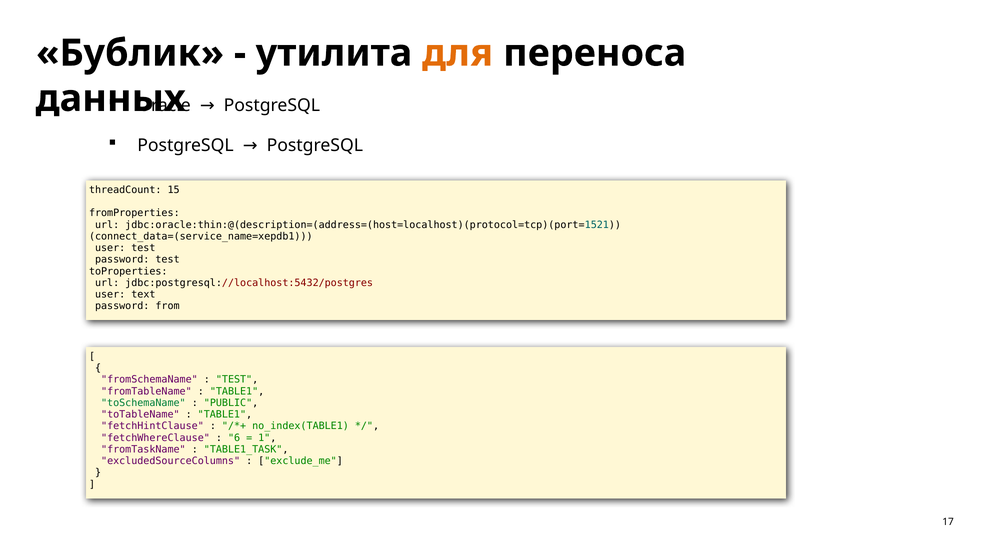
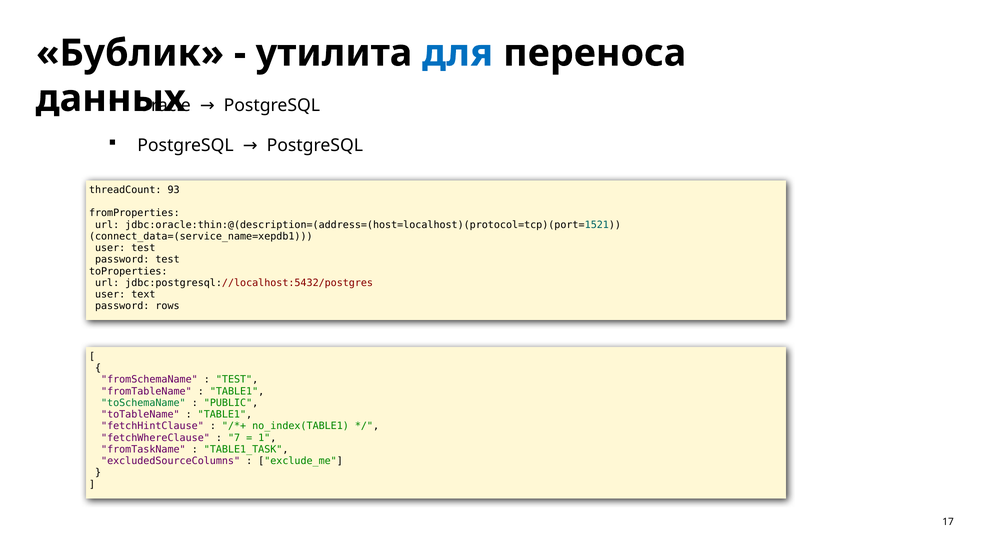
для colour: orange -> blue (458, 53)
15: 15 -> 93 (174, 190)
from: from -> rows (168, 306)
6: 6 -> 7 (234, 438)
